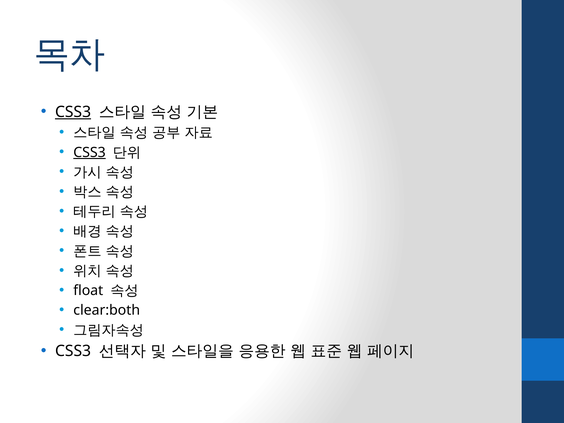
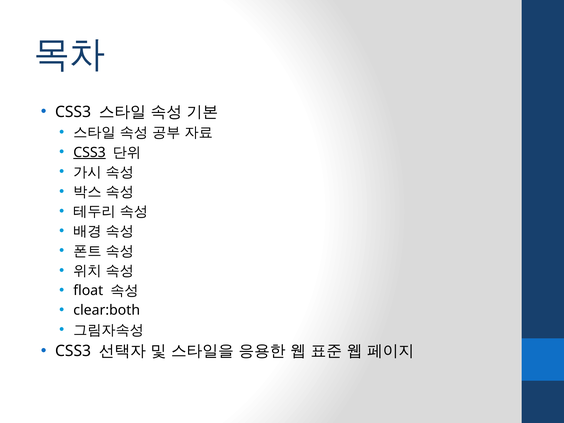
CSS3 underline: present -> none (73, 112)
